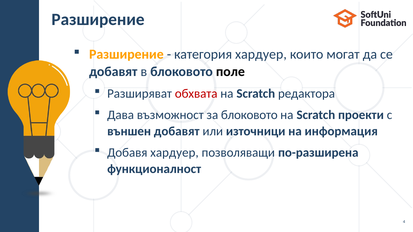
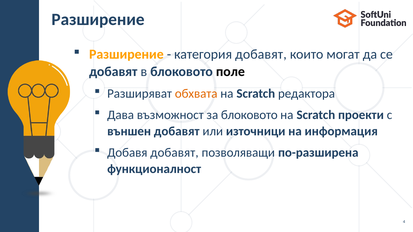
категория хардуер: хардуер -> добавят (261, 54)
обхвата colour: red -> orange (196, 94)
Добавя хардуер: хардуер -> добавят (174, 153)
